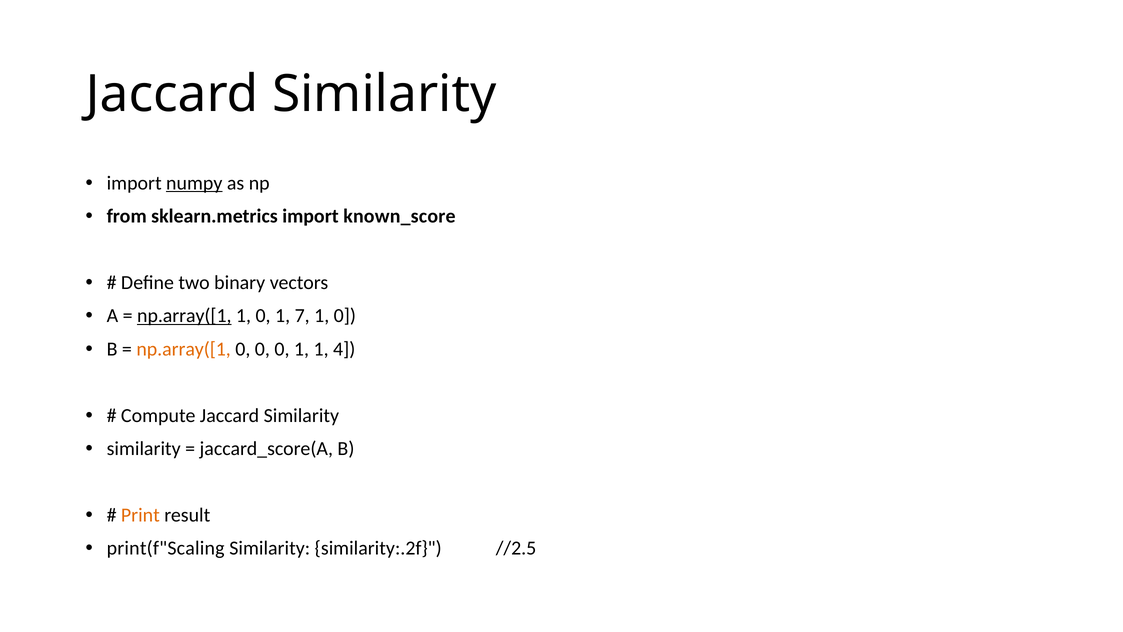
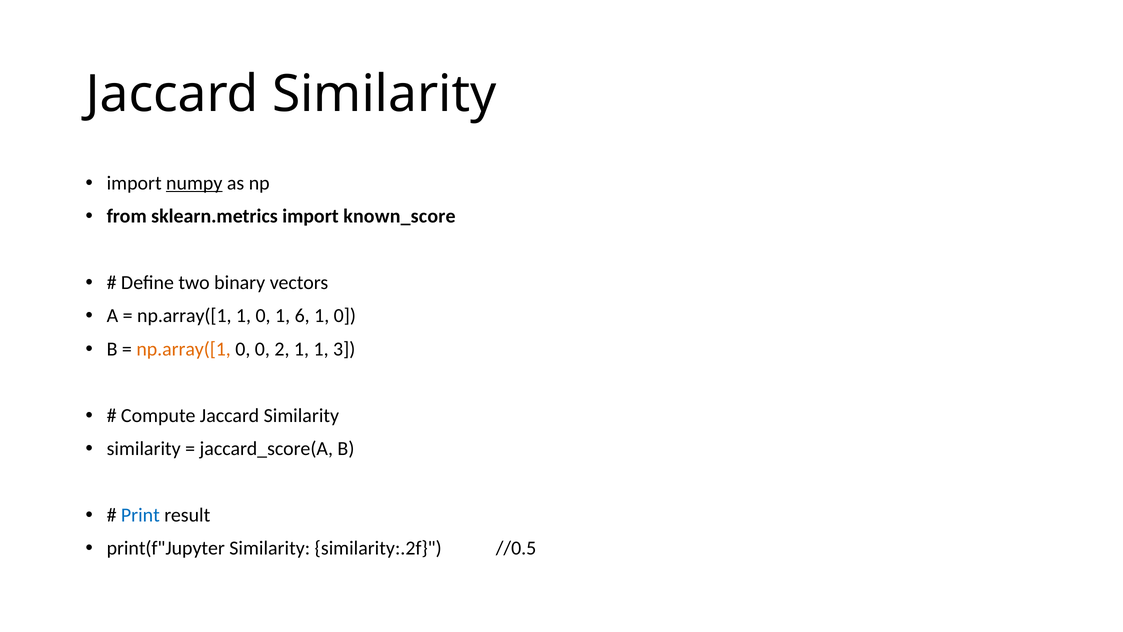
np.array([1 underline: present -> none (184, 316)
7: 7 -> 6 (302, 316)
0 0 0: 0 -> 2 (282, 349)
4: 4 -> 3 (344, 349)
Print colour: orange -> blue (140, 515)
print(f"Scaling: print(f"Scaling -> print(f"Jupyter (166, 548)
//2.5: //2.5 -> //0.5 (516, 548)
